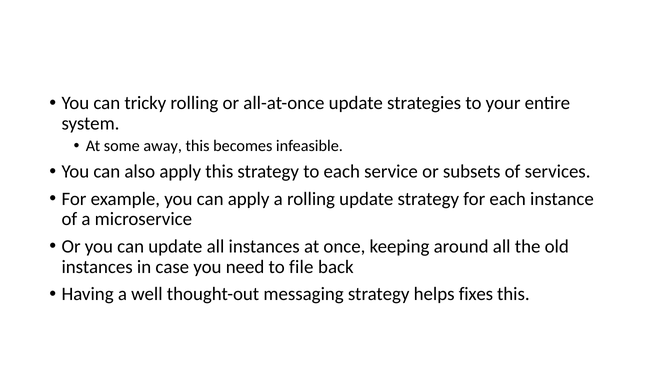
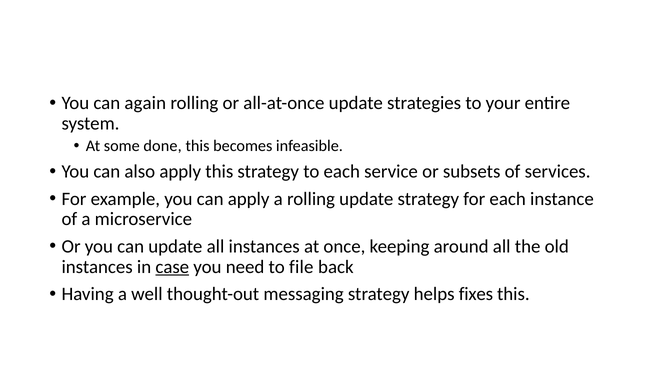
tricky: tricky -> again (145, 103)
away: away -> done (163, 146)
case underline: none -> present (172, 267)
